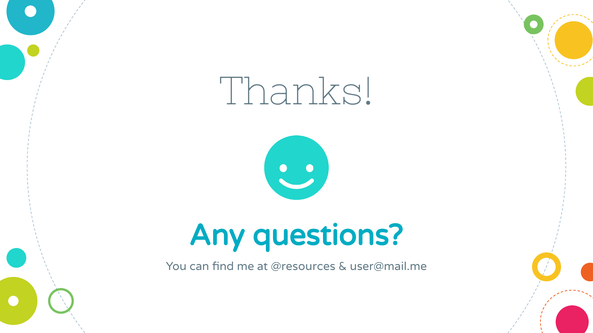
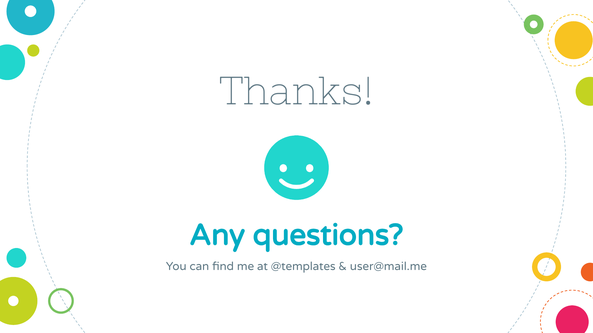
@resources: @resources -> @templates (303, 267)
